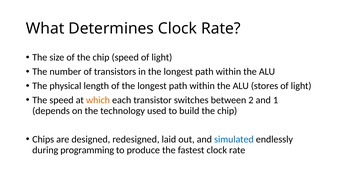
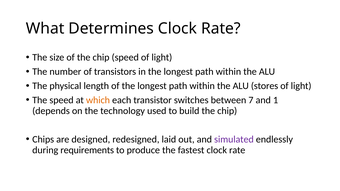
2: 2 -> 7 (251, 100)
simulated colour: blue -> purple (234, 139)
programming: programming -> requirements (87, 150)
